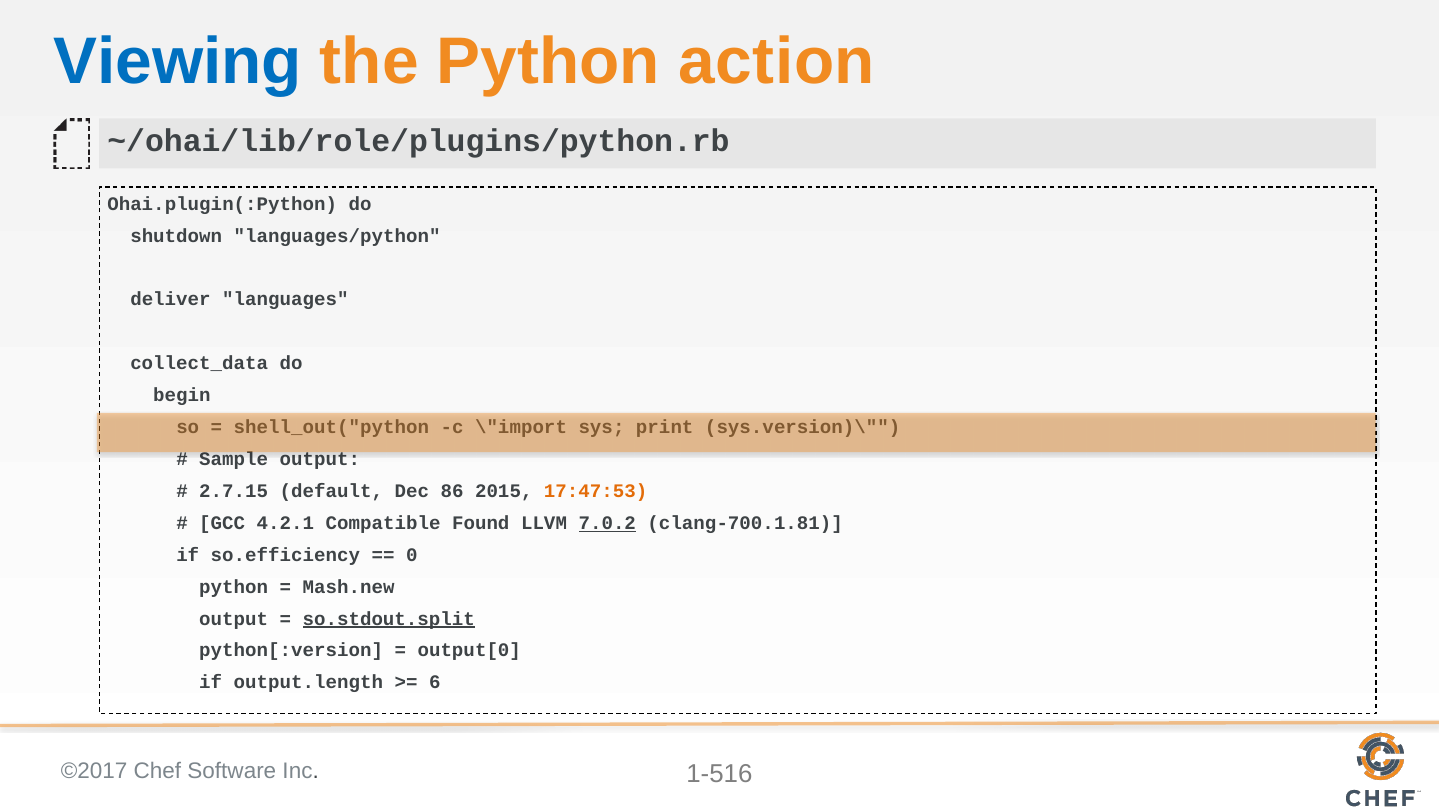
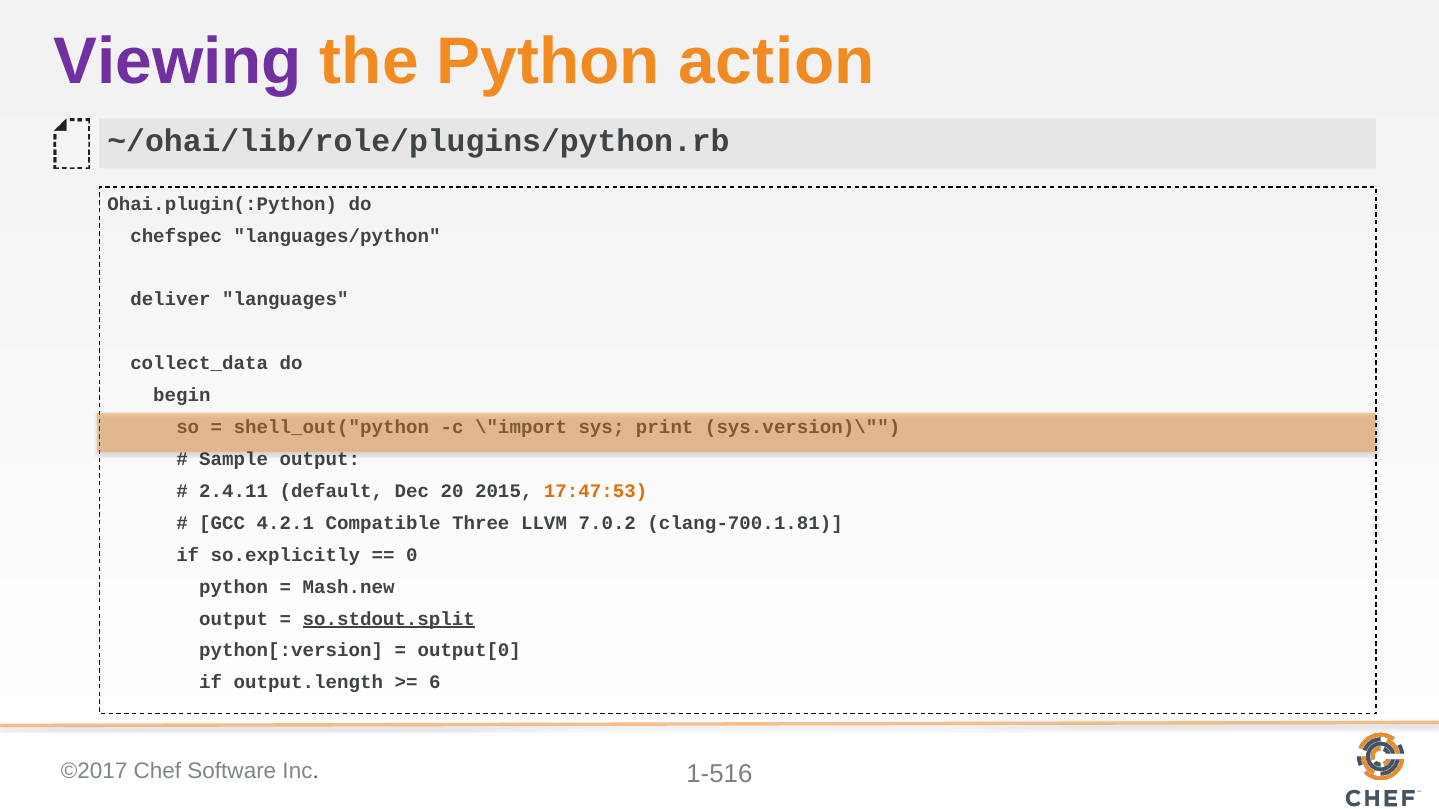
Viewing colour: blue -> purple (178, 62)
shutdown: shutdown -> chefspec (176, 236)
2.7.15: 2.7.15 -> 2.4.11 (234, 491)
86: 86 -> 20 (452, 491)
Found: Found -> Three (481, 523)
7.0.2 underline: present -> none (607, 523)
so.efficiency: so.efficiency -> so.explicitly (285, 555)
